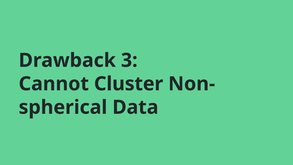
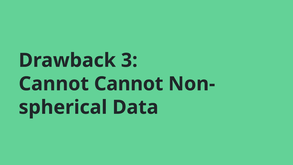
Cannot Cluster: Cluster -> Cannot (129, 84)
